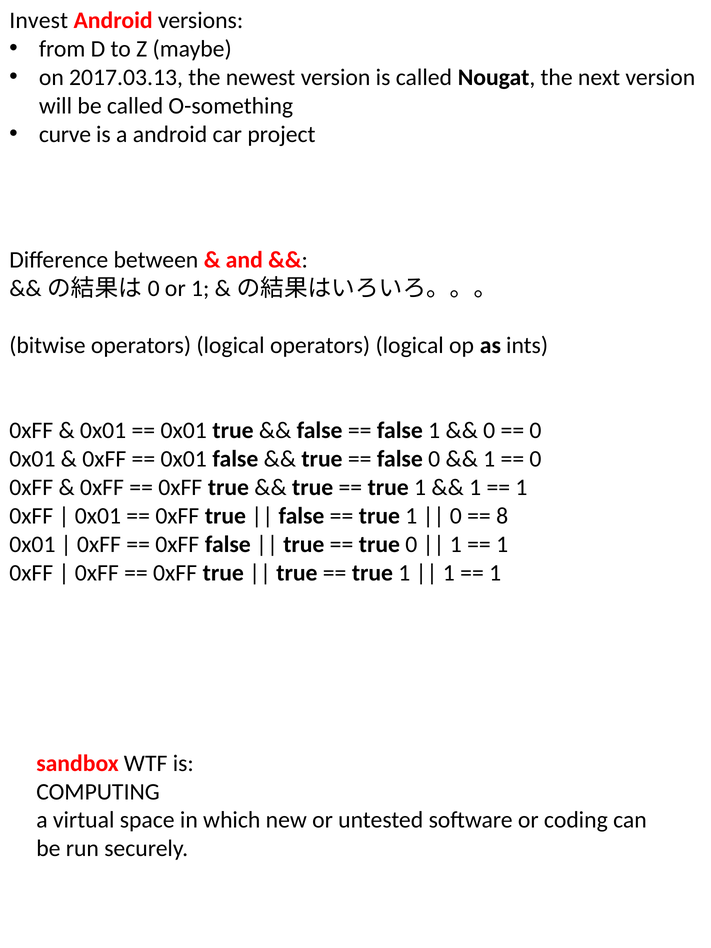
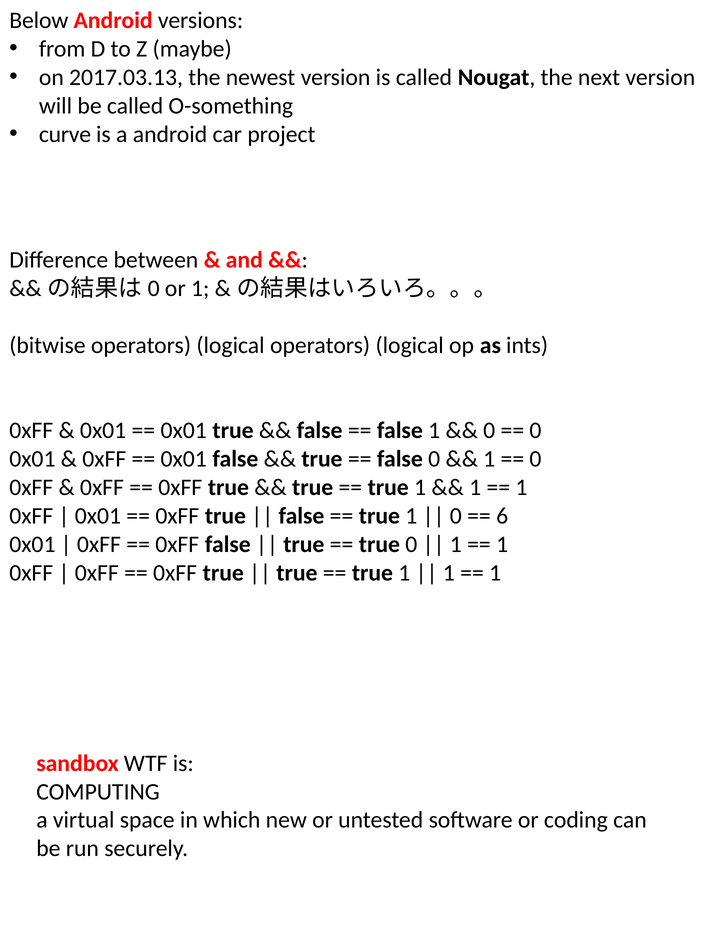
Invest: Invest -> Below (39, 21)
8: 8 -> 6 (502, 516)
